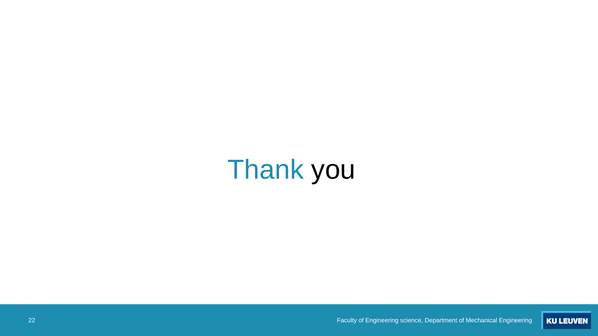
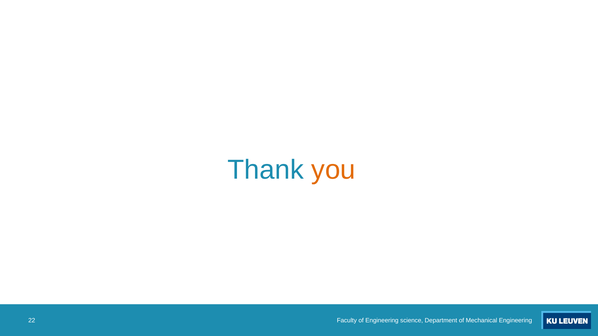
you colour: black -> orange (333, 170)
